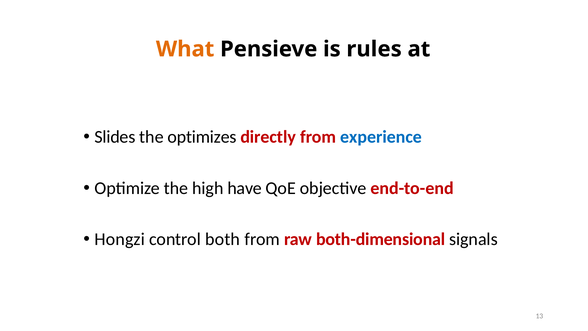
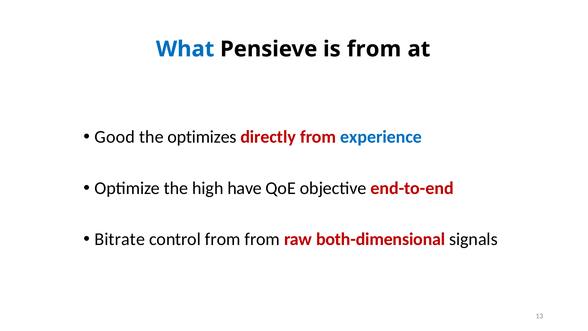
What colour: orange -> blue (185, 49)
is rules: rules -> from (374, 49)
Slides: Slides -> Good (115, 137)
Hongzi: Hongzi -> Bitrate (120, 239)
control both: both -> from (223, 239)
